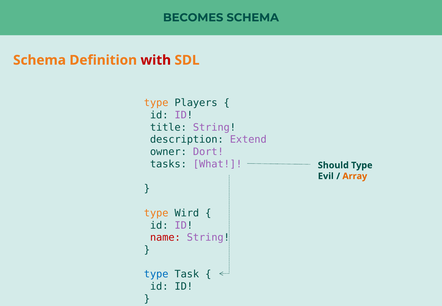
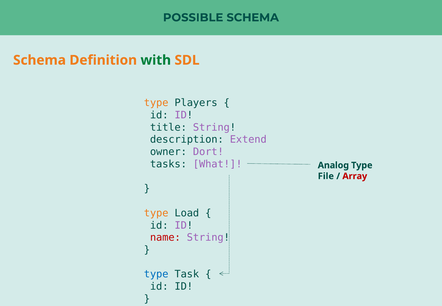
BECOMES: BECOMES -> POSSIBLE (193, 18)
with colour: red -> green (156, 60)
Should: Should -> Analog (333, 165)
Evil: Evil -> File (326, 176)
Array colour: orange -> red (355, 176)
Wird: Wird -> Load (187, 213)
